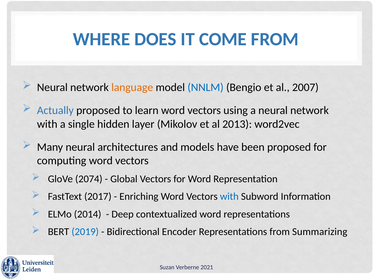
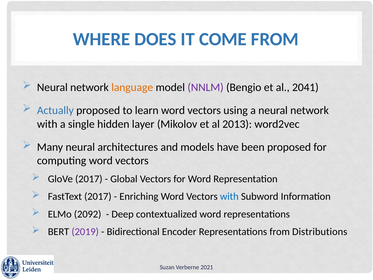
NNLM colour: blue -> purple (206, 87)
2007: 2007 -> 2041 (305, 87)
GloVe 2074: 2074 -> 2017 (89, 179)
2014: 2014 -> 2092 (88, 214)
2019 colour: blue -> purple (85, 232)
Summarizing: Summarizing -> Distributions (320, 232)
